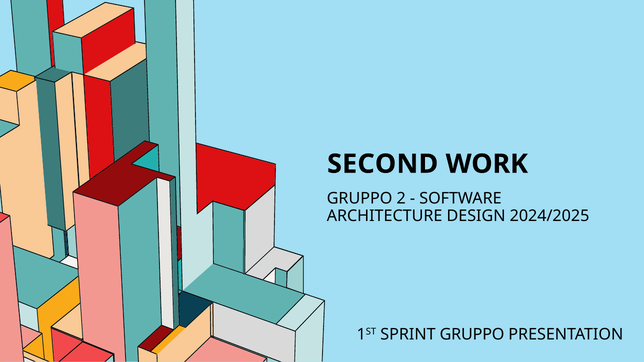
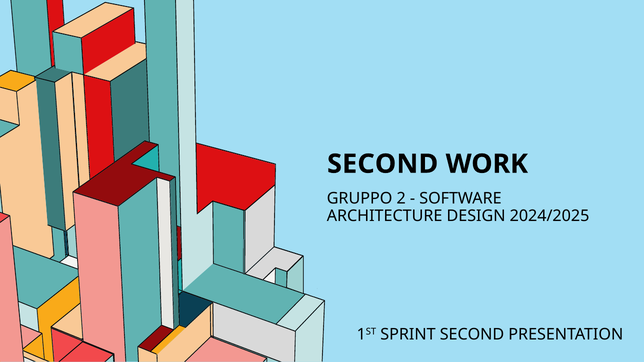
SPRINT GRUPPO: GRUPPO -> SECOND (472, 335)
